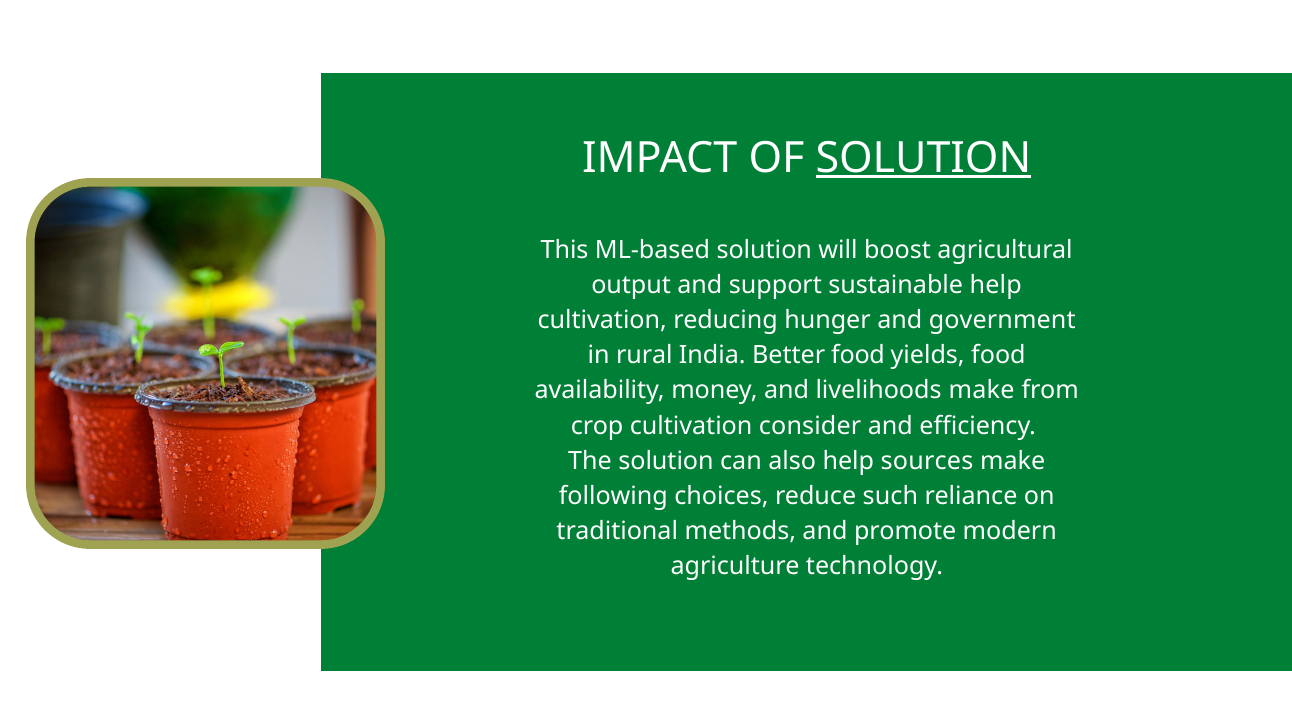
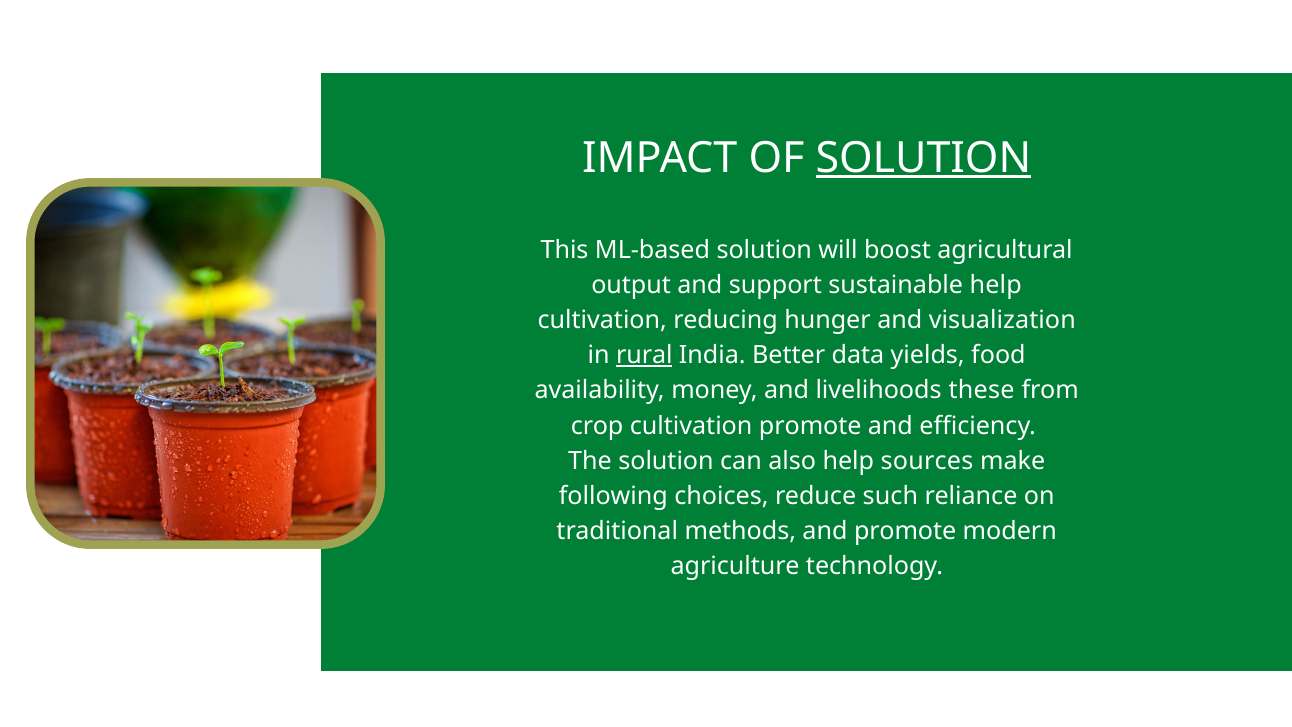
government: government -> visualization (1002, 320)
rural underline: none -> present (644, 355)
Better food: food -> data (858, 355)
livelihoods make: make -> these (982, 390)
cultivation consider: consider -> promote (810, 426)
